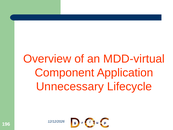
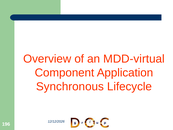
Unnecessary: Unnecessary -> Synchronous (70, 86)
